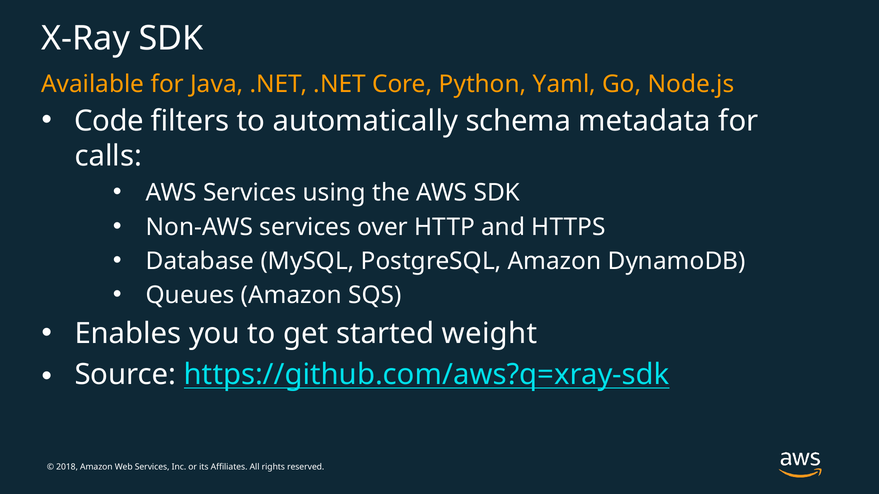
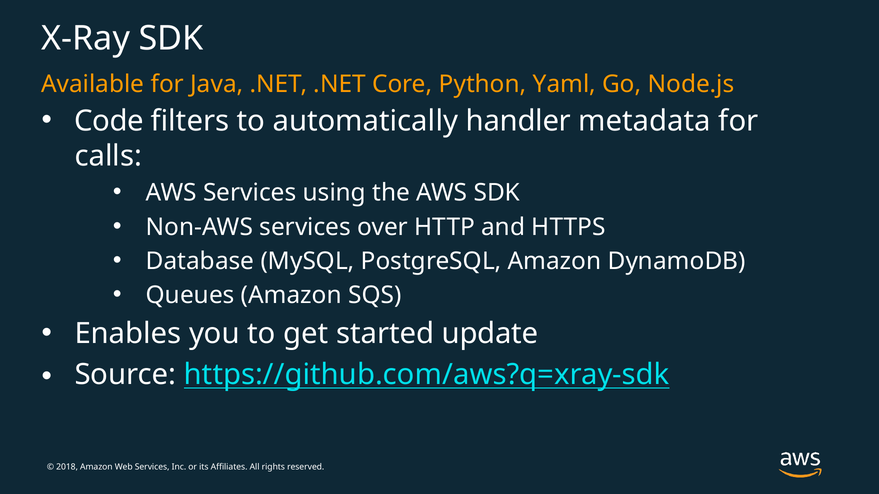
schema: schema -> handler (518, 121)
weight: weight -> update (490, 334)
